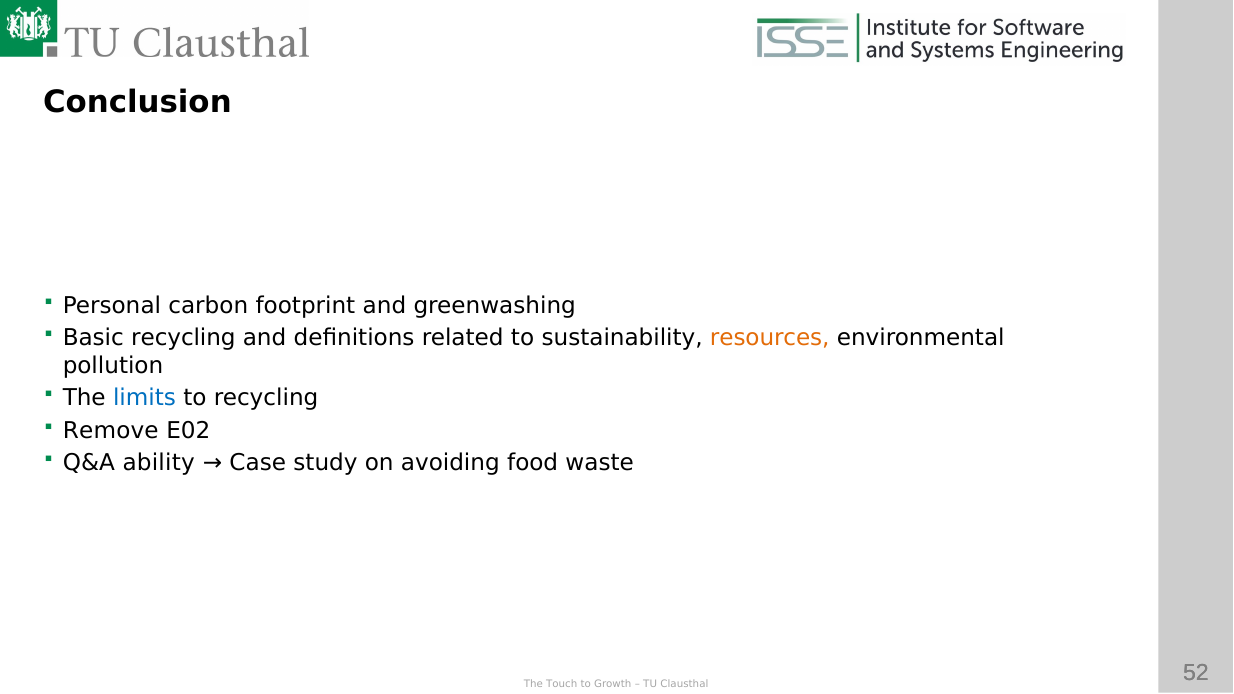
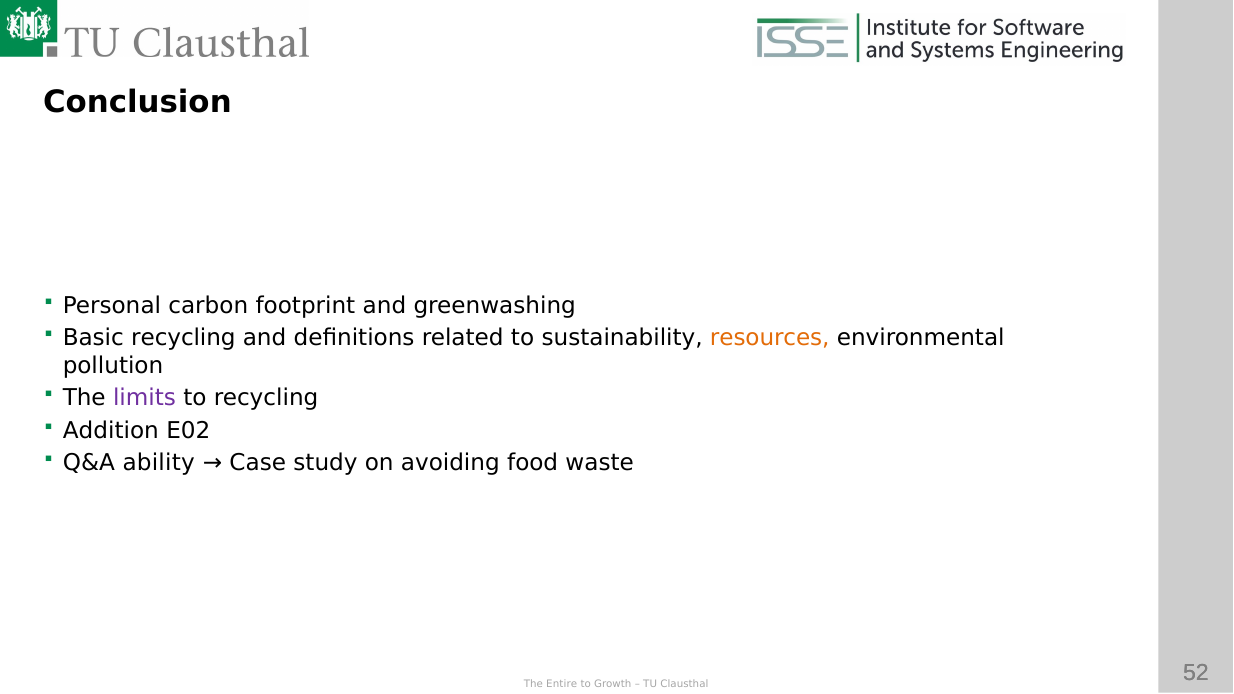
limits colour: blue -> purple (144, 398)
Remove: Remove -> Addition (111, 431)
Touch: Touch -> Entire (562, 684)
